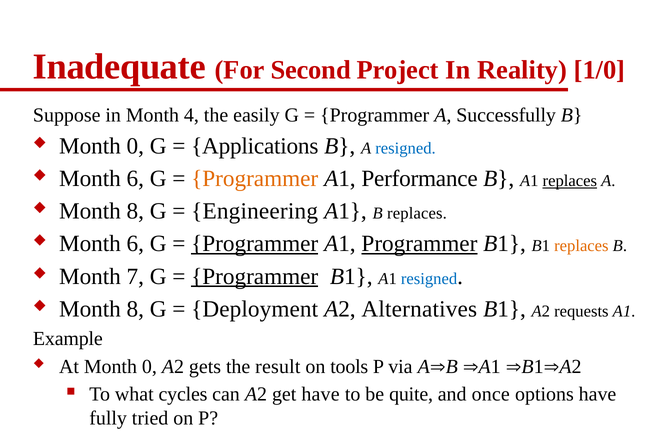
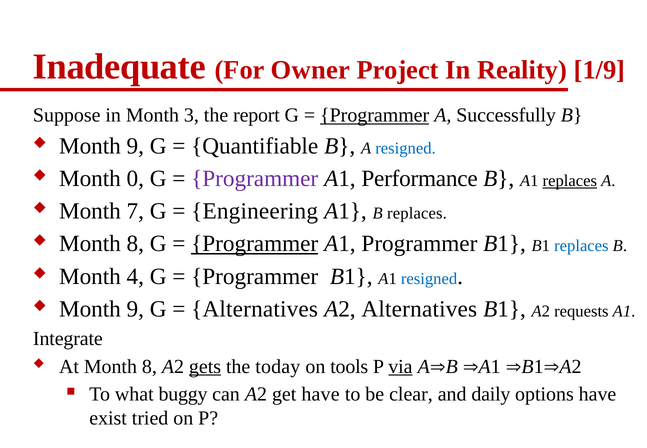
Second: Second -> Owner (311, 70)
1/0: 1/0 -> 1/9 (599, 70)
Month 4: 4 -> 3 (191, 115)
easily: easily -> report (256, 115)
Programmer underline: none -> present (375, 115)
0: 0 -> 9 (135, 146)
Applications: Applications -> Quantifiable (255, 146)
6: 6 -> 0 (135, 179)
Programmer colour: orange -> purple (255, 179)
8: 8 -> 7 (135, 211)
6: 6 -> 8 (135, 244)
Programmer underline: present -> none (419, 244)
replaces colour: orange -> blue (581, 246)
Month 7: 7 -> 4 (135, 276)
Programmer underline: present -> none (255, 276)
8: 8 -> 9 (135, 309)
Deployment: Deployment -> Alternatives (255, 309)
Example: Example -> Integrate (68, 339)
At Month 0: 0 -> 8 (149, 366)
gets underline: none -> present (205, 366)
result: result -> today (278, 366)
via underline: none -> present (400, 366)
cycles: cycles -> buggy (183, 394)
quite: quite -> clear (411, 394)
once: once -> daily (491, 394)
fully: fully -> exist (108, 418)
